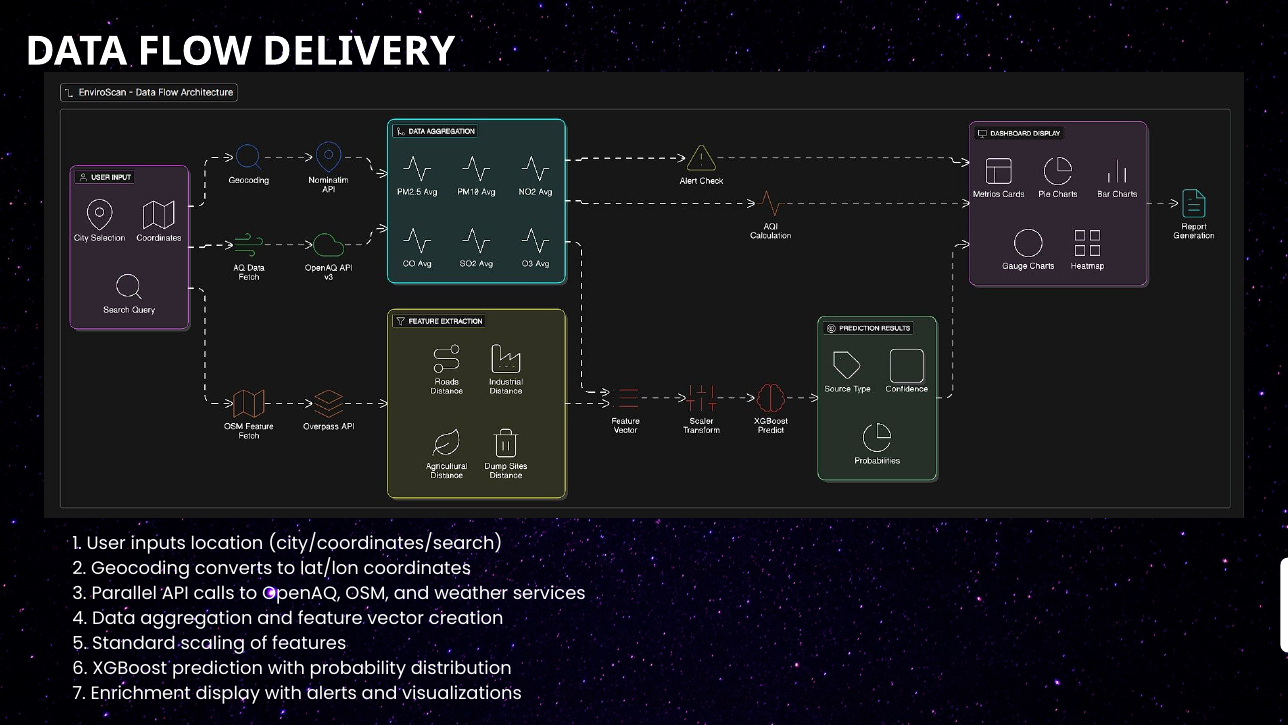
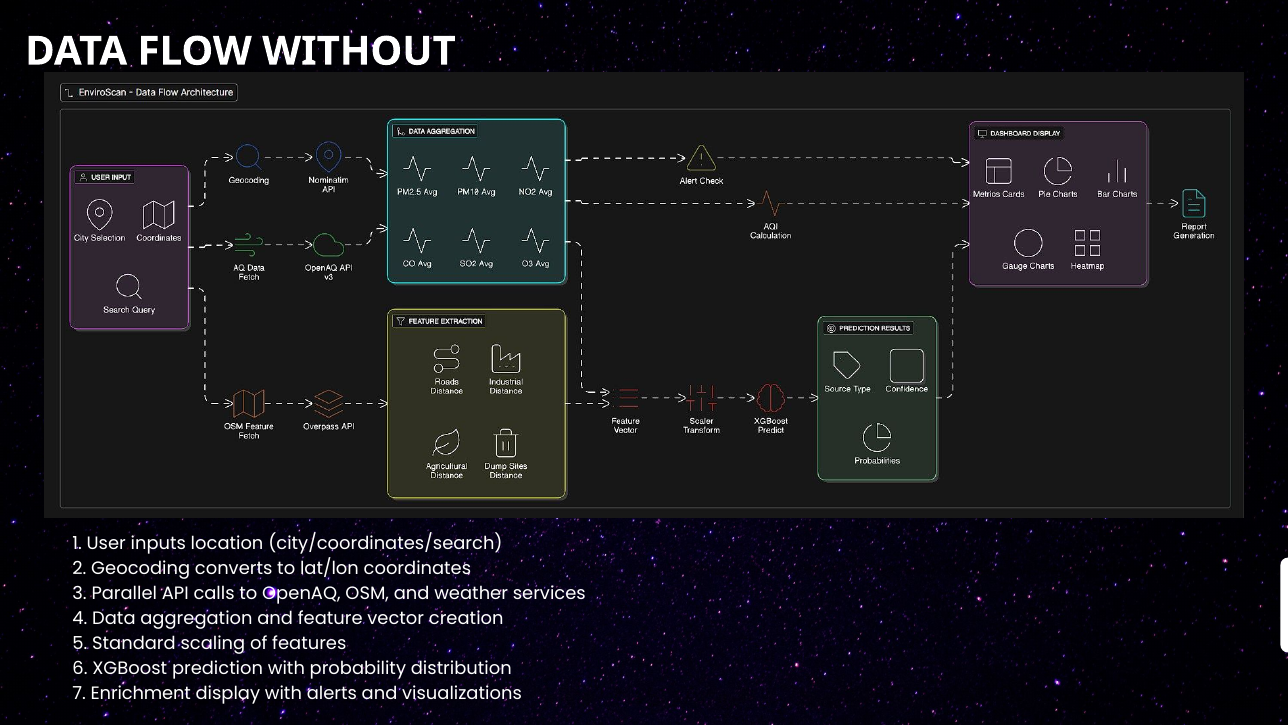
DELIVERY: DELIVERY -> WITHOUT (359, 51)
